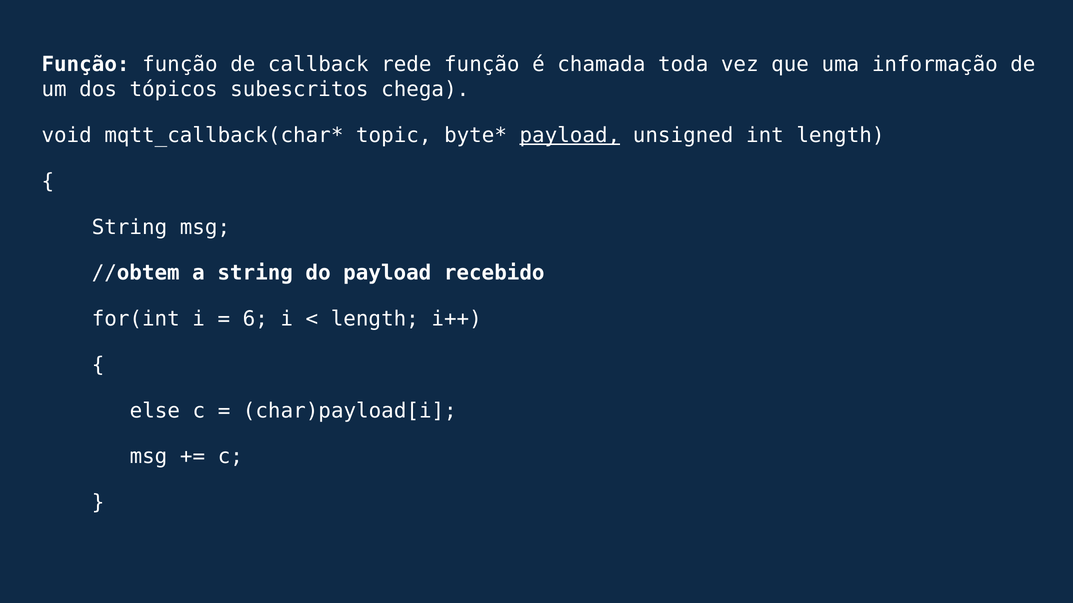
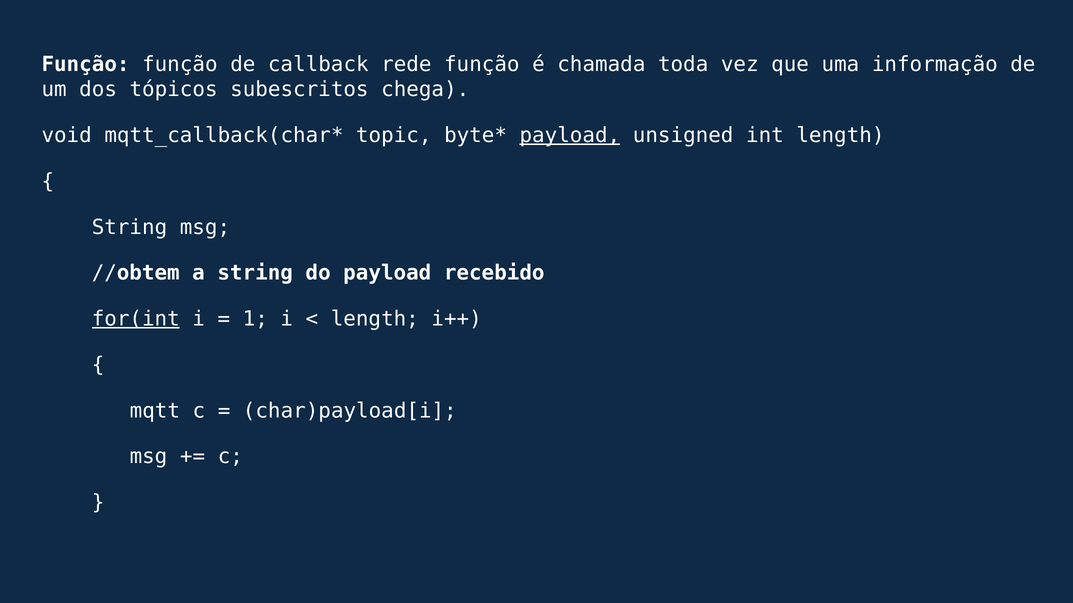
for(int underline: none -> present (136, 319)
6: 6 -> 1 (255, 319)
else: else -> mqtt (155, 411)
